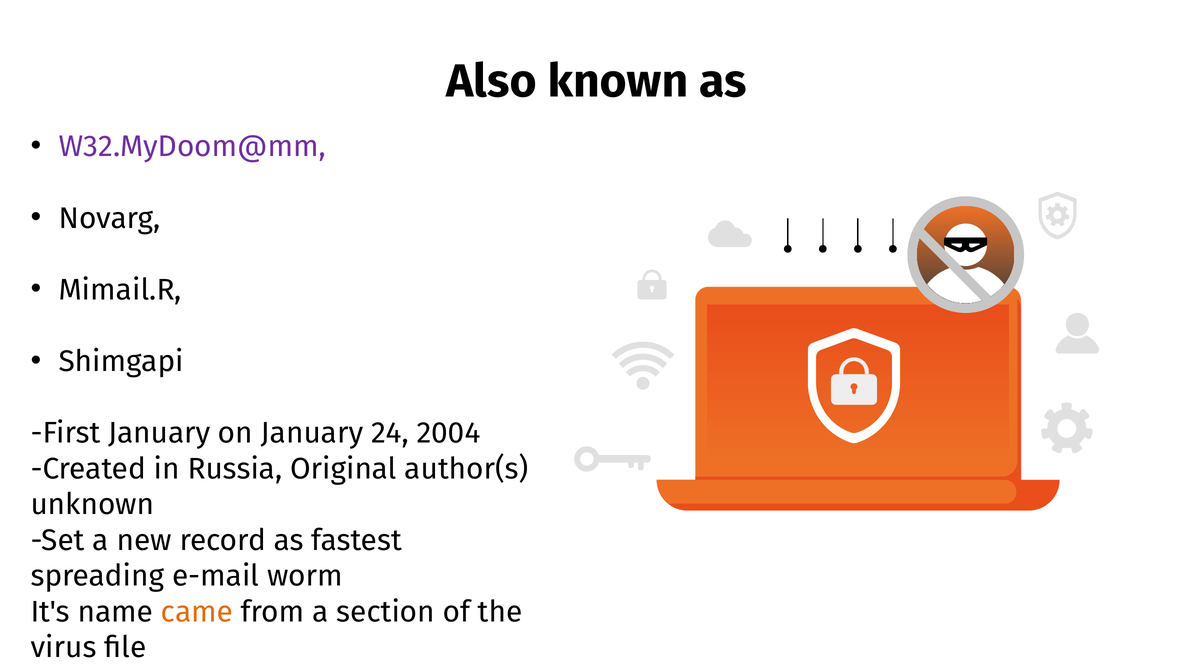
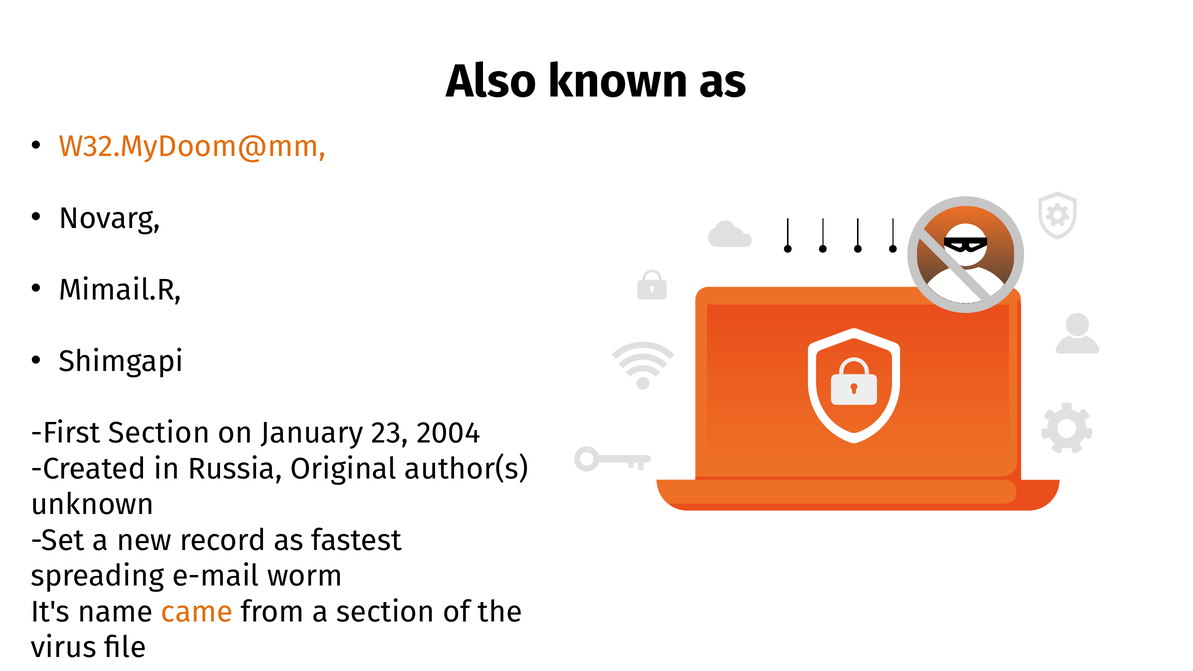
W32.MyDoom@mm colour: purple -> orange (192, 147)
First January: January -> Section (159, 433)
24: 24 -> 23 (390, 433)
